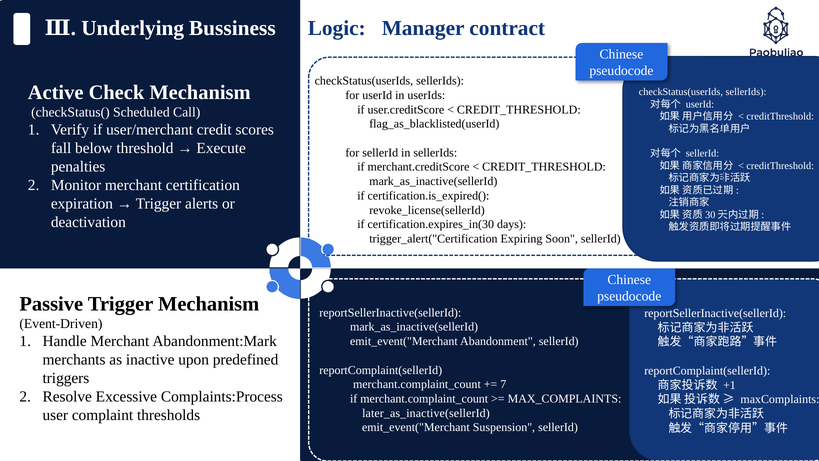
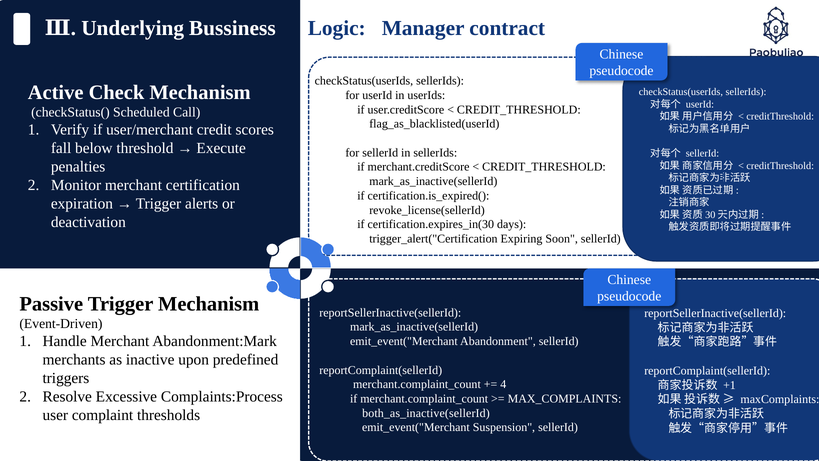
7: 7 -> 4 (503, 384)
later_as_inactive(sellerId: later_as_inactive(sellerId -> both_as_inactive(sellerId (426, 413)
